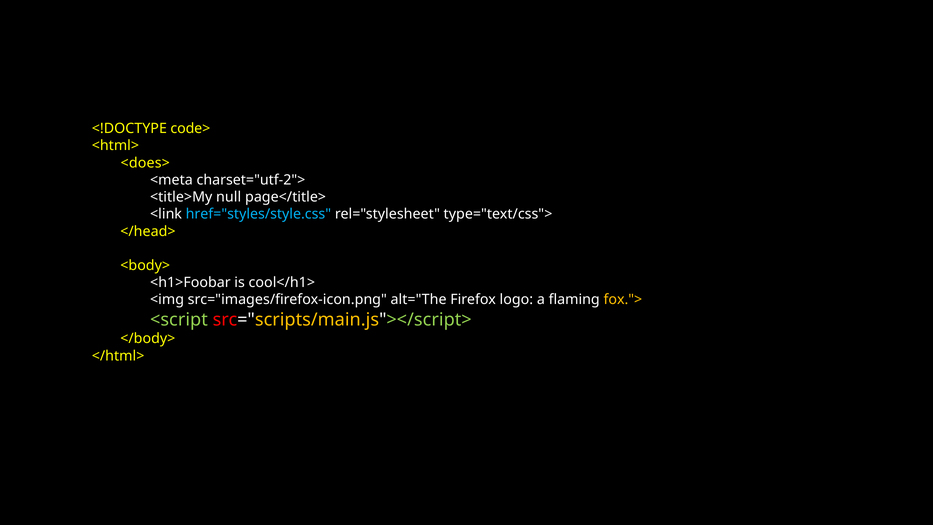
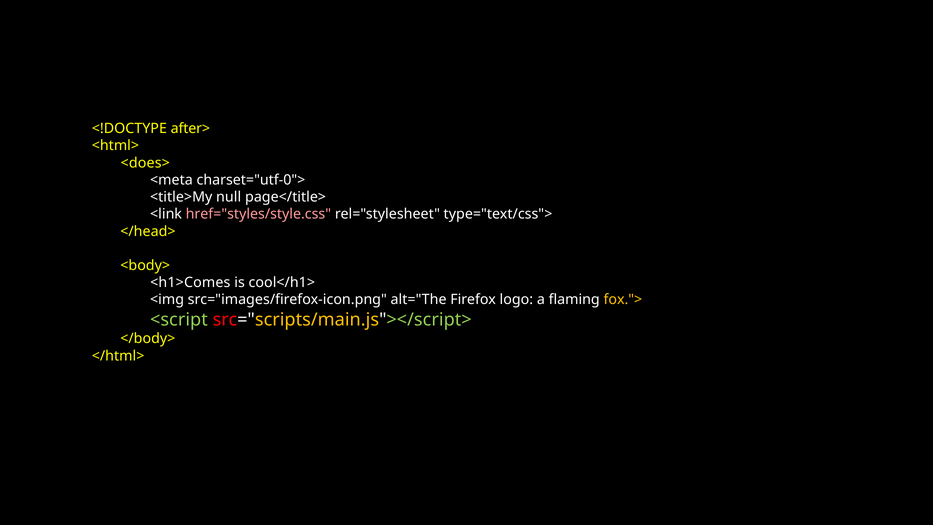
code>: code> -> after> (190, 129)
charset="utf-2">: charset="utf-2"> -> charset="utf-0"> (251, 180)
href="styles/style.css colour: light blue -> pink (258, 214)
<h1>Foobar: <h1>Foobar -> <h1>Comes (190, 283)
